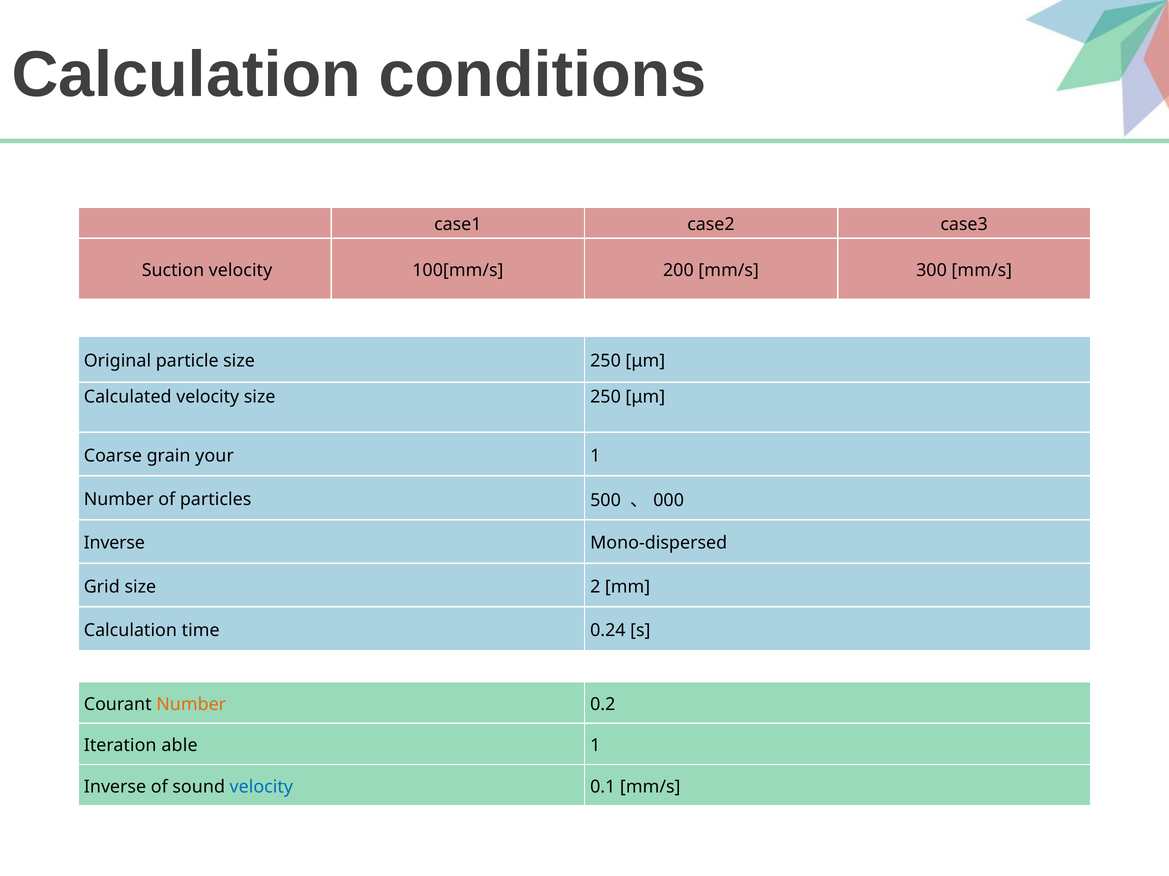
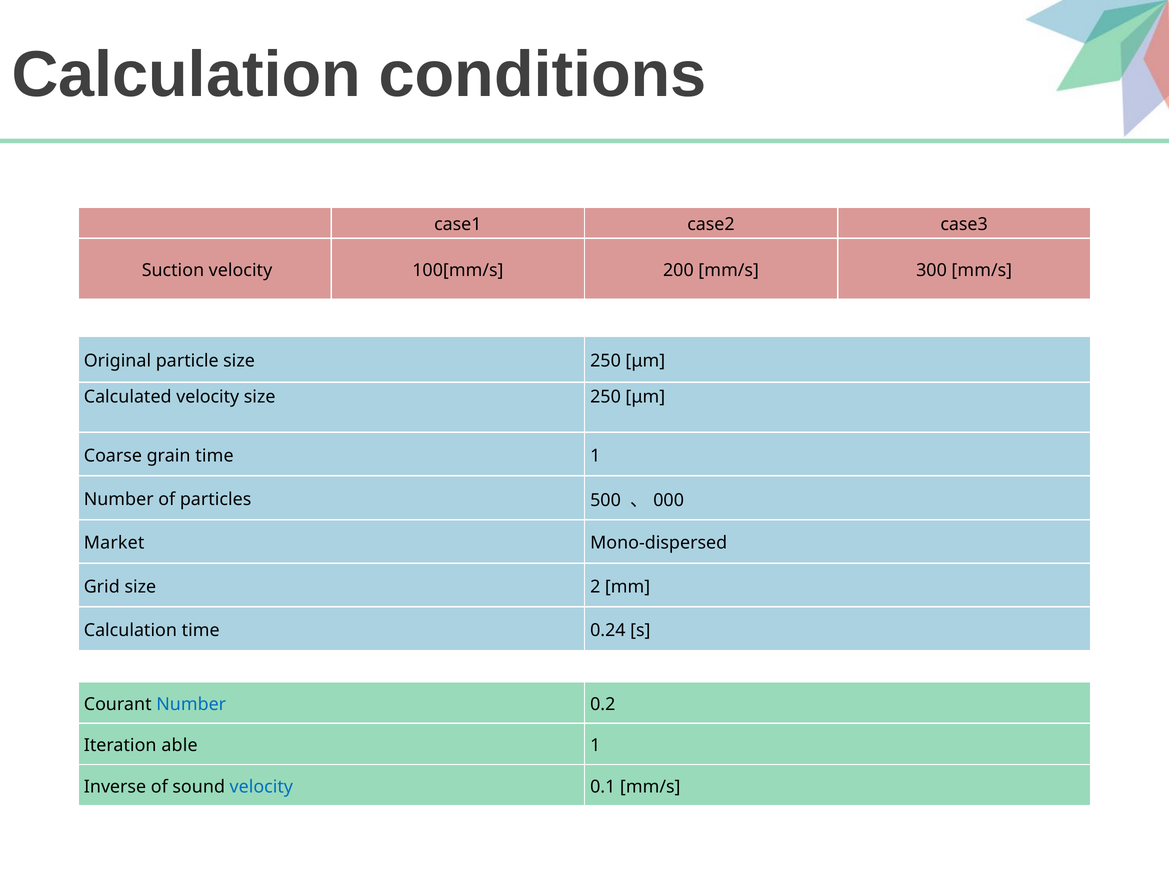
grain your: your -> time (215, 456)
Inverse: Inverse -> Market (114, 543)
Number colour: orange -> blue (191, 705)
